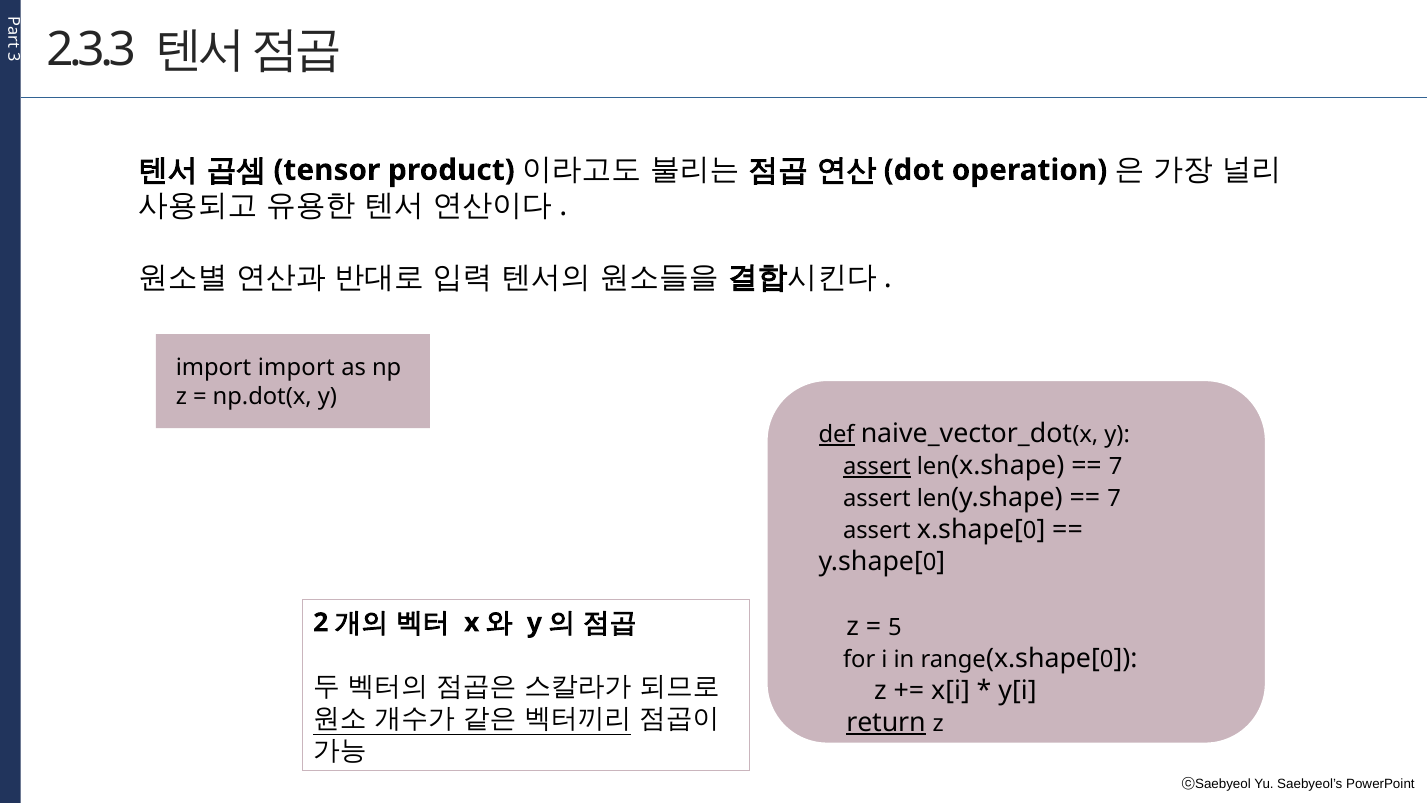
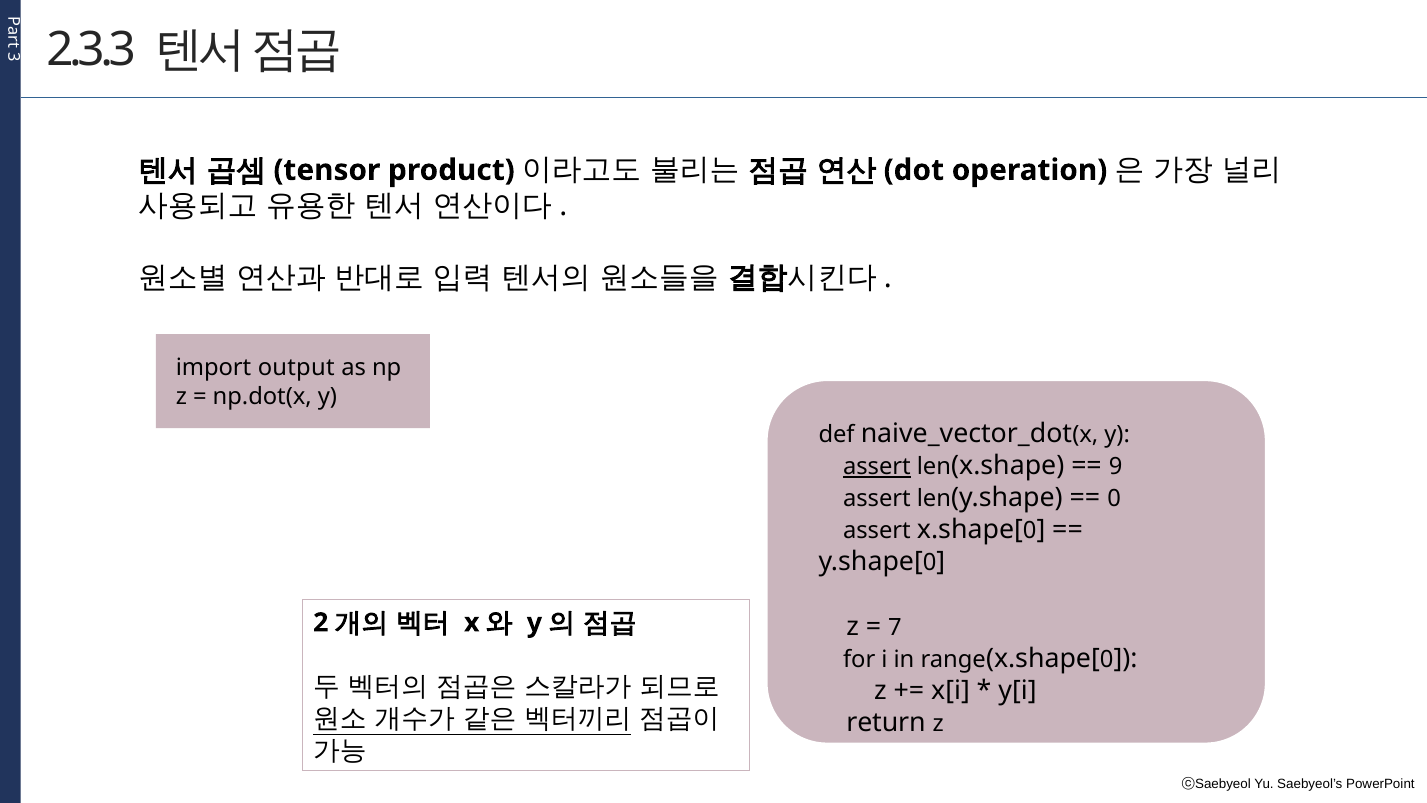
import import: import -> output (296, 368)
def underline: present -> none (837, 434)
7: 7 -> 9 (1116, 467)
7: 7 -> 0 (1114, 499)
5: 5 -> 7 (895, 627)
return underline: present -> none (886, 722)
